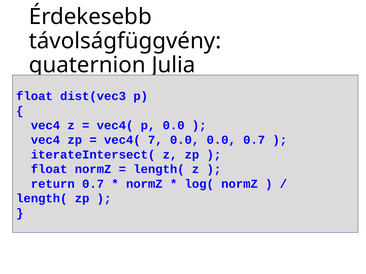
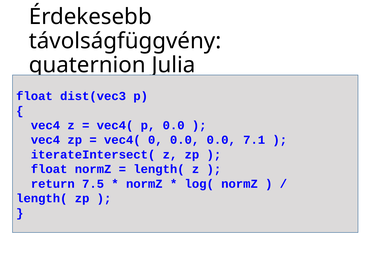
7: 7 -> 0 (155, 140)
0.0 0.7: 0.7 -> 7.1 (254, 140)
return 0.7: 0.7 -> 7.5 (93, 184)
